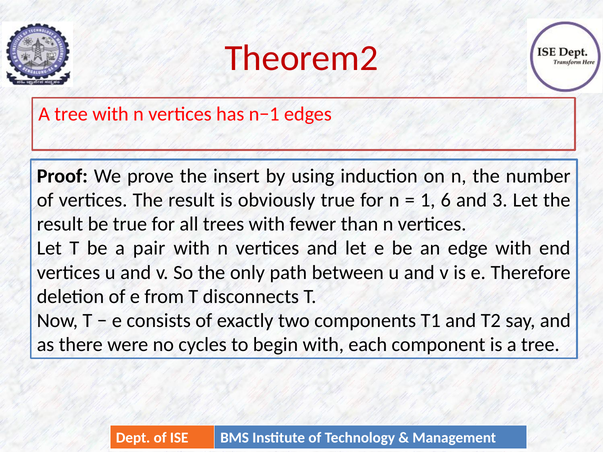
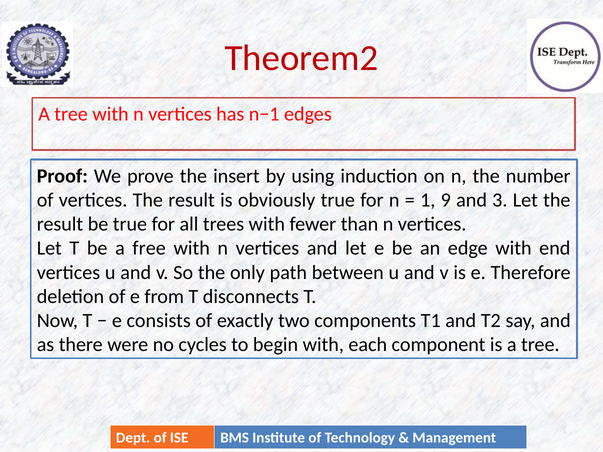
6: 6 -> 9 (446, 200)
pair: pair -> free (149, 248)
